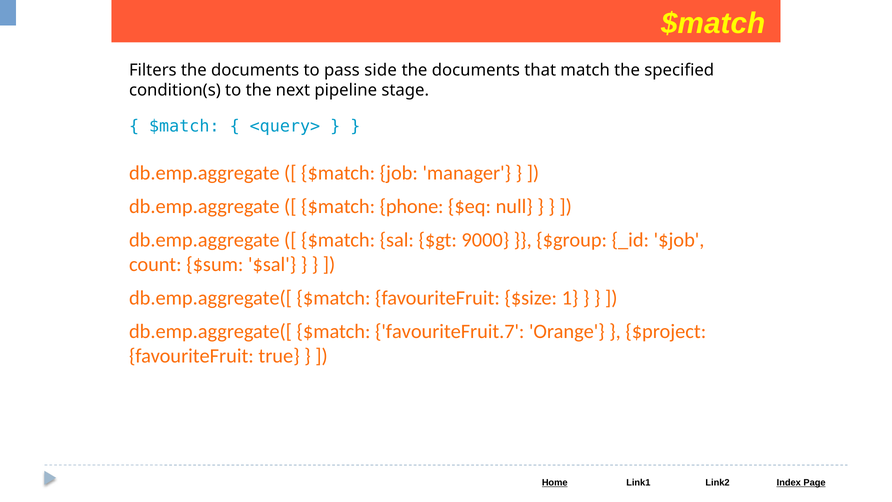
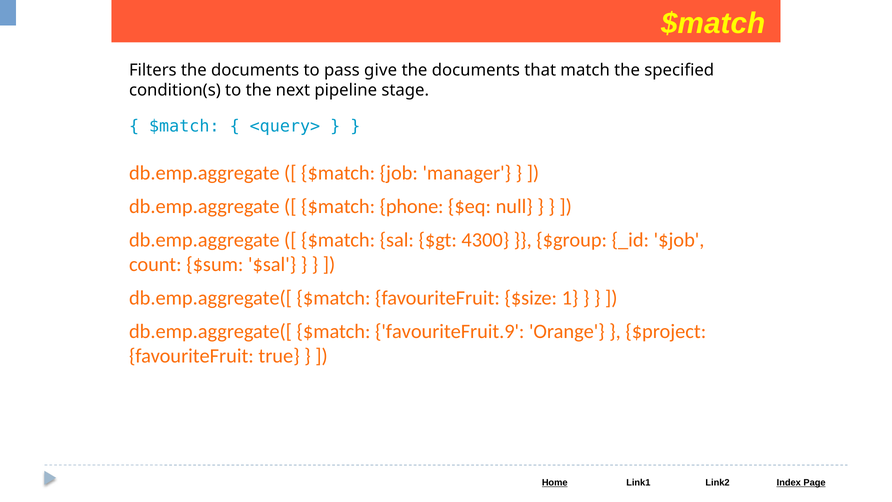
side: side -> give (381, 70)
9000: 9000 -> 4300 (485, 240)
favouriteFruit.7: favouriteFruit.7 -> favouriteFruit.9 (450, 331)
